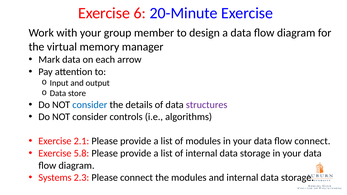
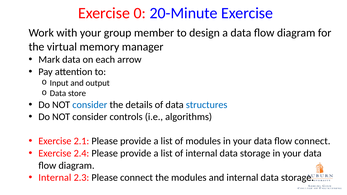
6: 6 -> 0 (140, 13)
structures colour: purple -> blue (207, 105)
5.8: 5.8 -> 2.4 (81, 153)
Systems: Systems -> Internal (55, 178)
